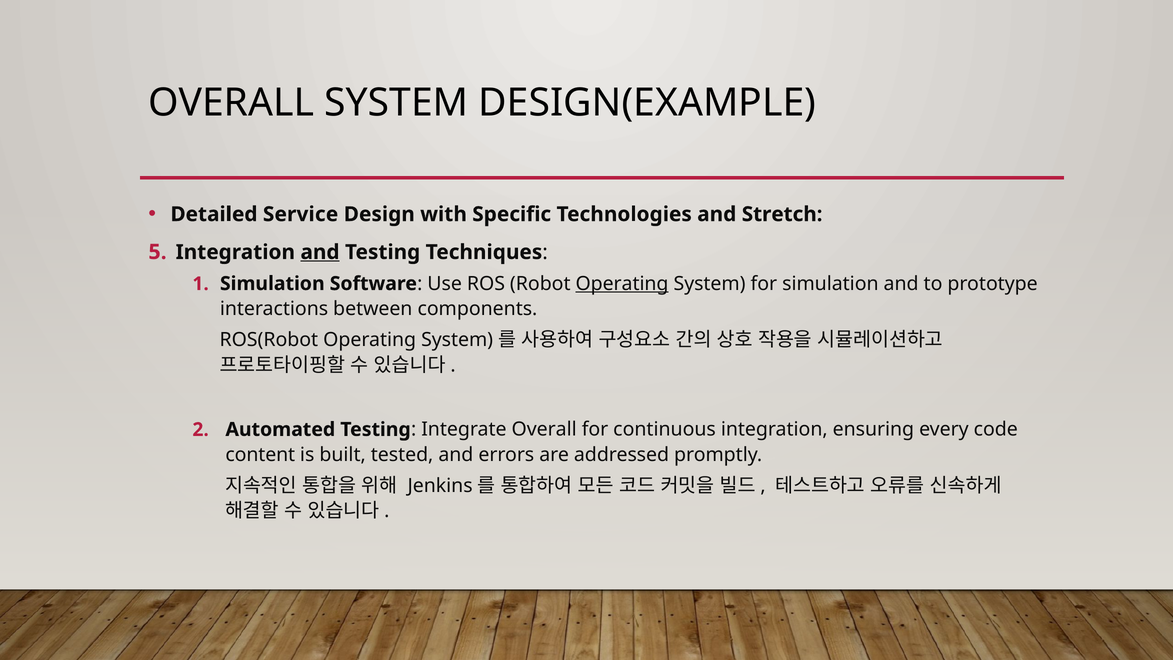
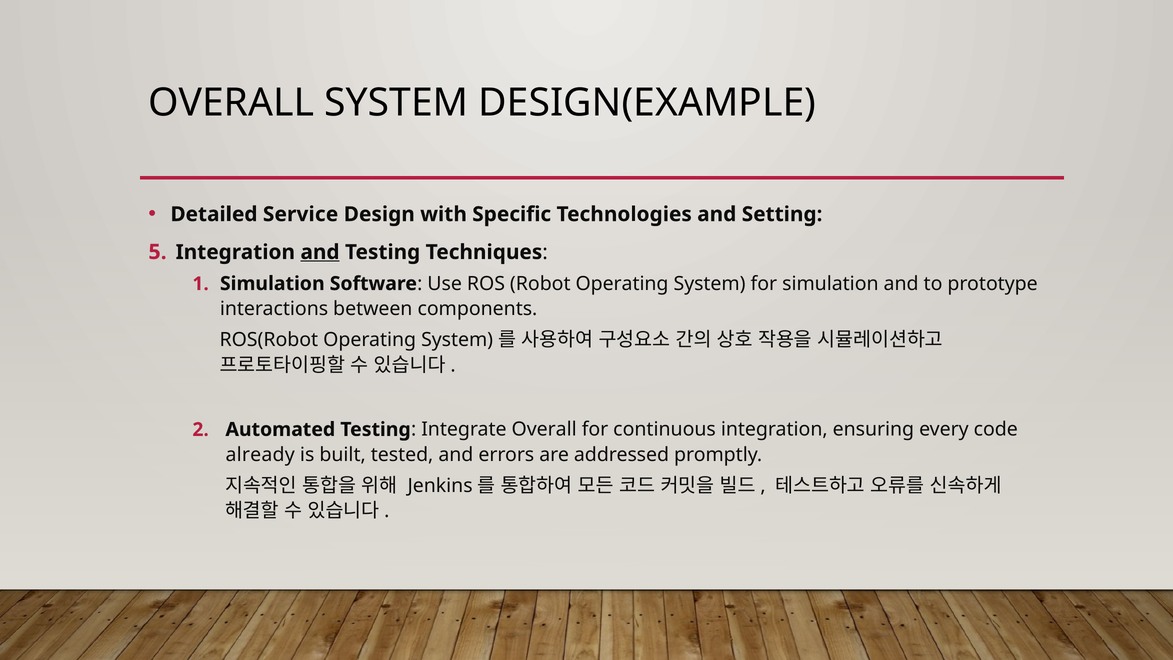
Stretch: Stretch -> Setting (782, 214)
Operating underline: present -> none (622, 284)
content: content -> already (260, 455)
